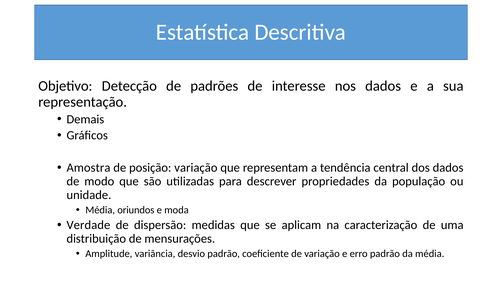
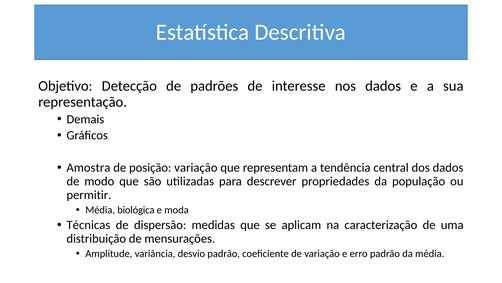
unidade: unidade -> permitir (89, 195)
oriundos: oriundos -> biológica (136, 210)
Verdade: Verdade -> Técnicas (88, 225)
